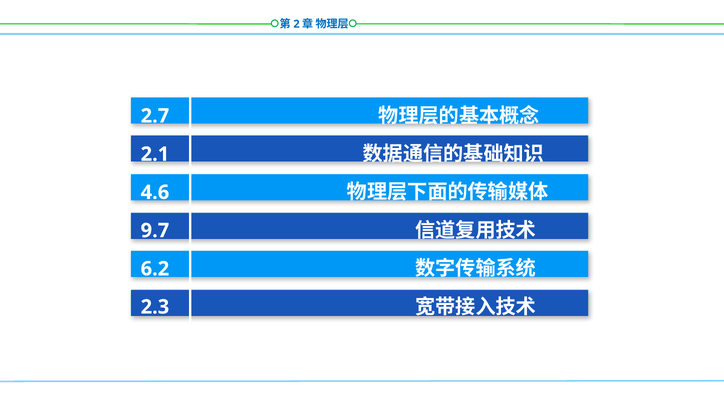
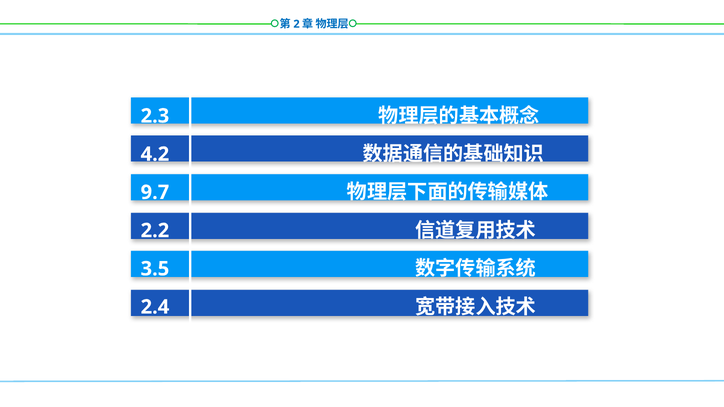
2.7: 2.7 -> 2.3 (155, 116)
2.1: 2.1 -> 4.2 (155, 154)
4.6: 4.6 -> 9.7 (155, 192)
9.7: 9.7 -> 2.2 (155, 231)
6.2: 6.2 -> 3.5 (155, 269)
2.3: 2.3 -> 2.4 (155, 307)
